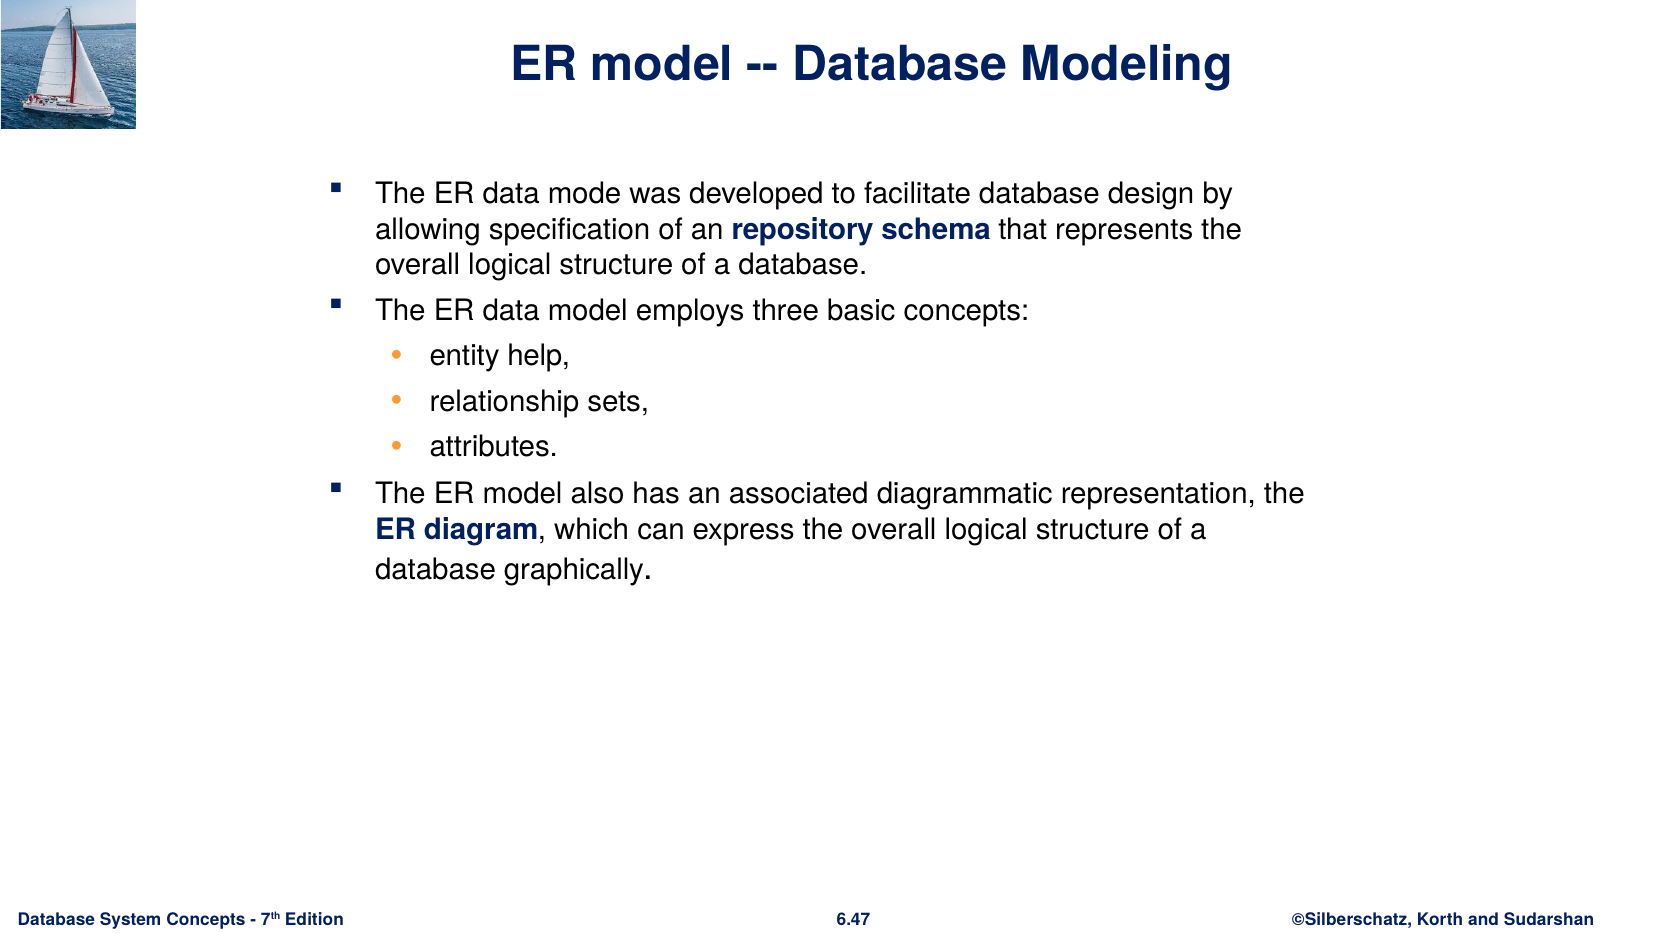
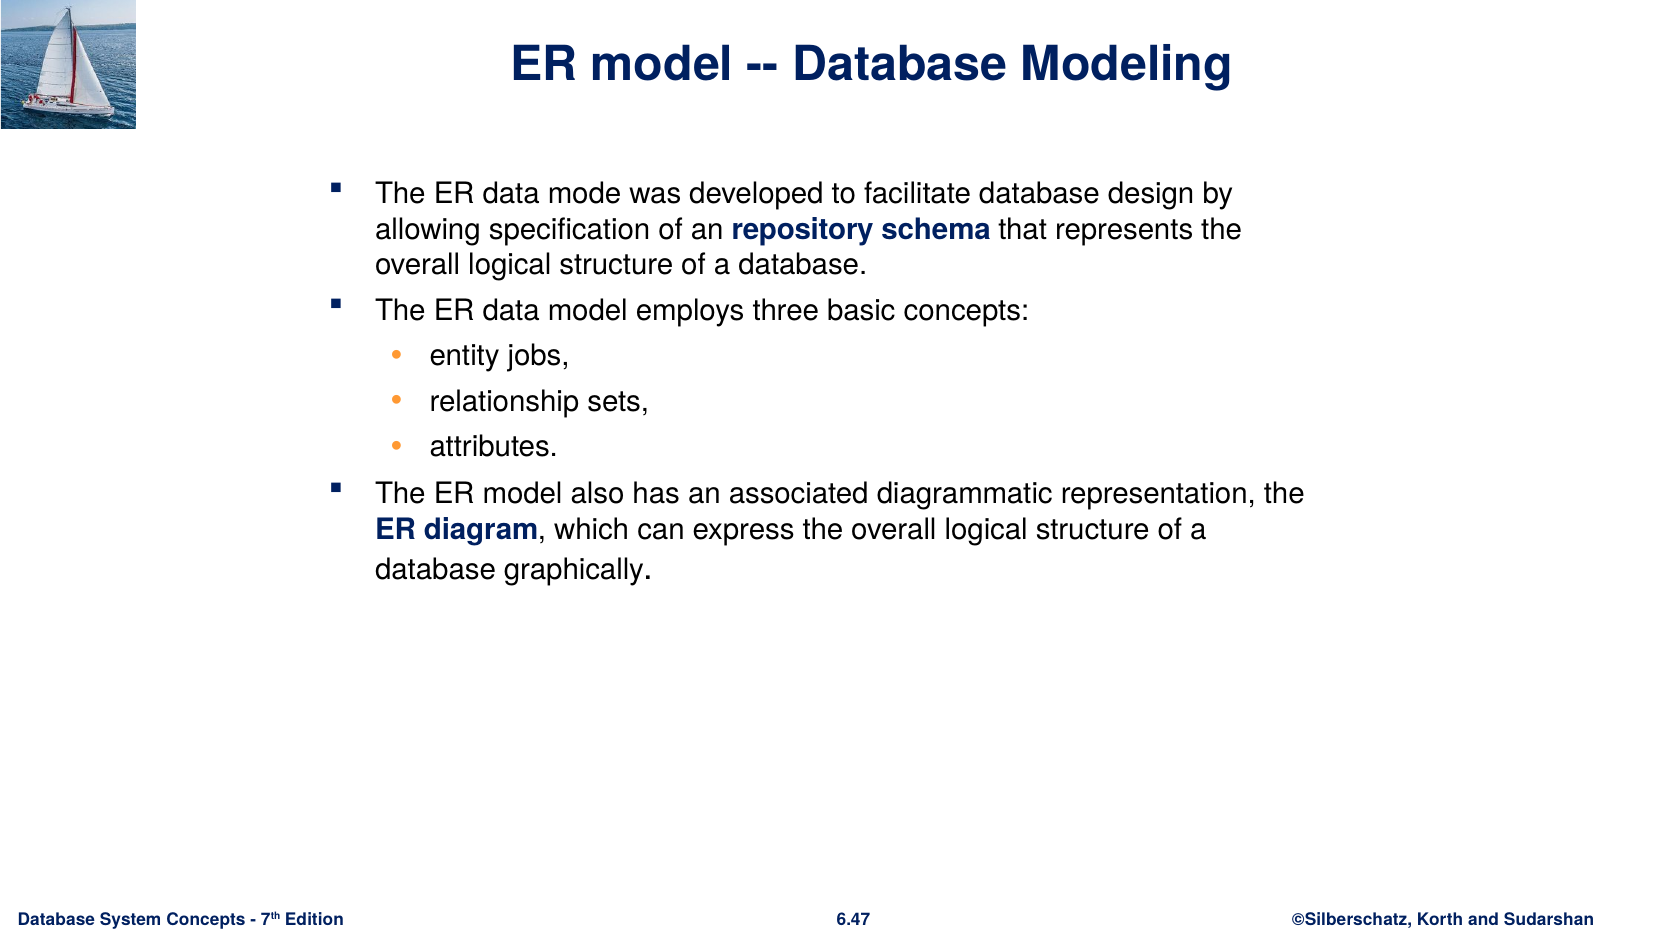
help: help -> jobs (539, 356)
